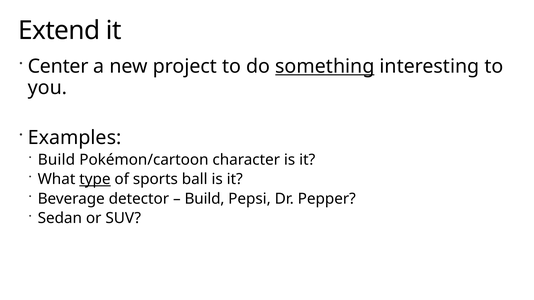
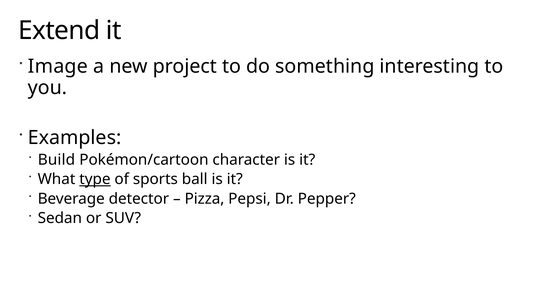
Center: Center -> Image (58, 66)
something underline: present -> none (325, 66)
Build: Build -> Pizza (204, 199)
